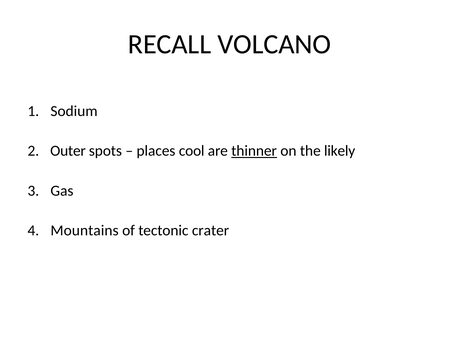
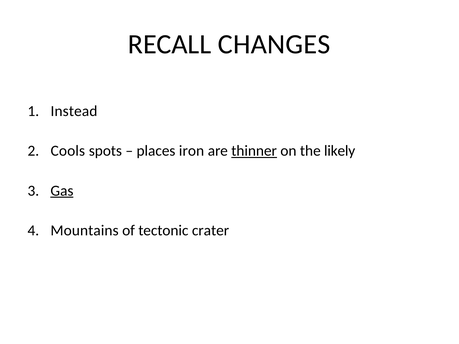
VOLCANO: VOLCANO -> CHANGES (274, 44)
Sodium: Sodium -> Instead (74, 111)
Outer: Outer -> Cools (68, 151)
cool: cool -> iron (192, 151)
Gas underline: none -> present (62, 191)
